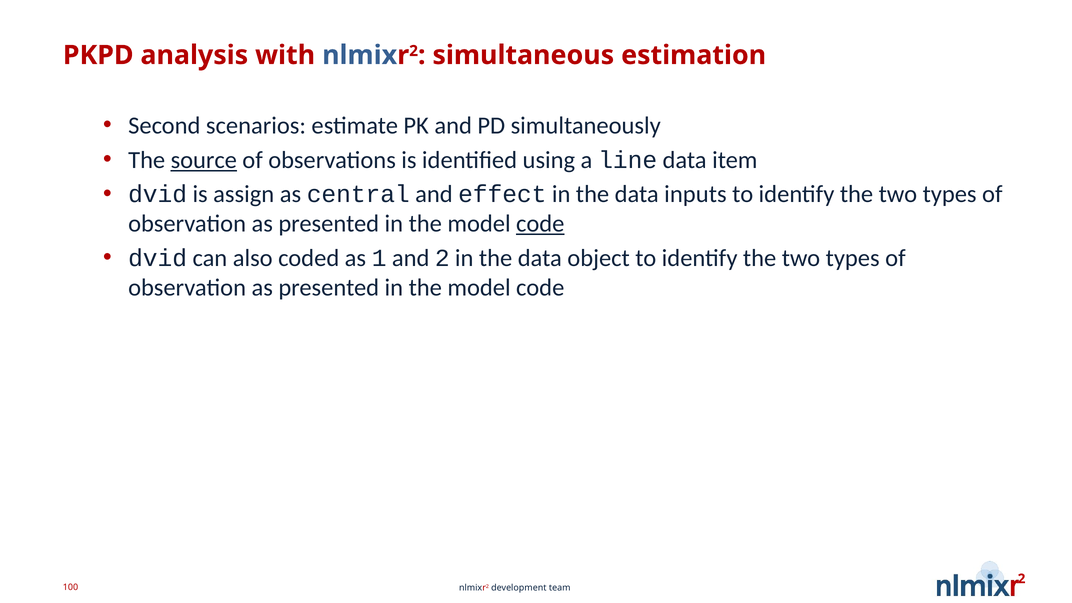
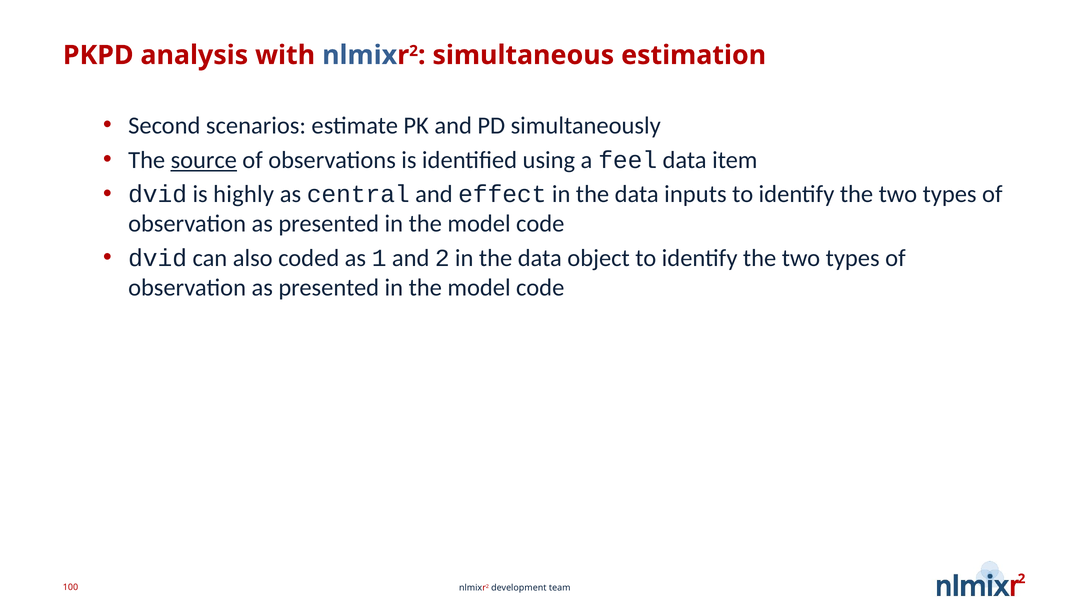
line: line -> feel (628, 160)
assign: assign -> highly (244, 194)
code underline: present -> none (540, 224)
